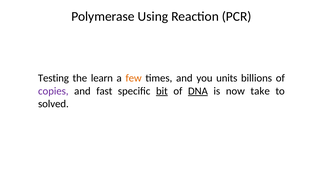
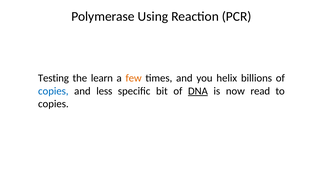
units: units -> helix (227, 78)
copies colour: purple -> blue (53, 91)
fast: fast -> less (104, 91)
bit underline: present -> none (162, 91)
take: take -> read (260, 91)
solved: solved -> copies (53, 104)
